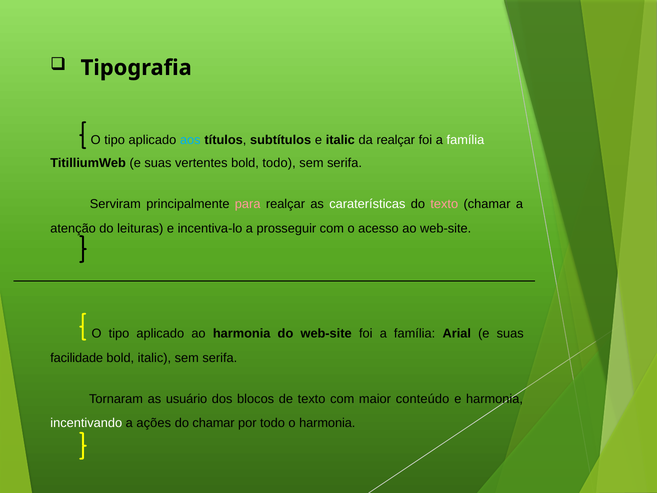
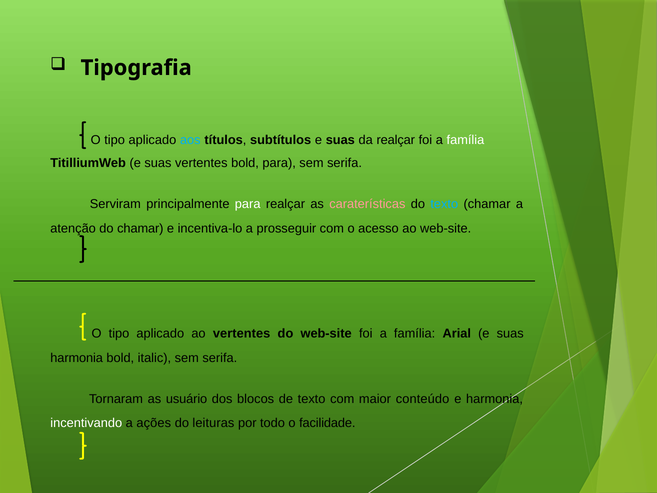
subtítulos e italic: italic -> suas (340, 140)
bold todo: todo -> para (279, 163)
para colour: pink -> white (248, 204)
caraterísticas colour: white -> pink (367, 204)
texto colour: pink -> light blue (444, 204)
do leituras: leituras -> chamar (140, 228)
ao harmonia: harmonia -> vertentes (242, 334)
facilidade: facilidade -> harmonia (77, 358)
do chamar: chamar -> leituras (213, 423)
o harmonia: harmonia -> facilidade (327, 423)
